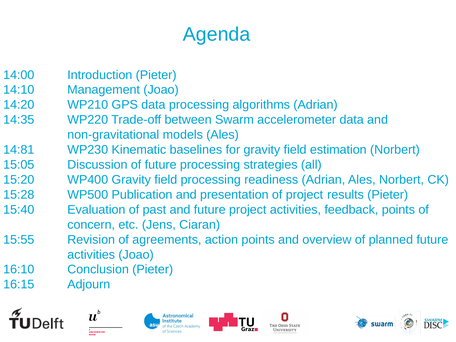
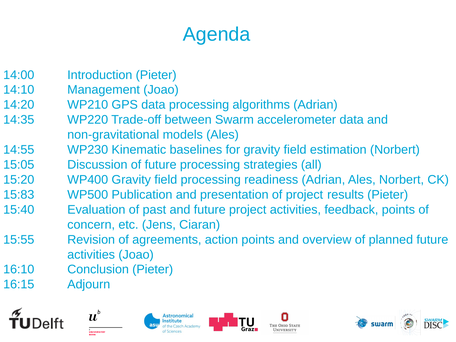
14:81: 14:81 -> 14:55 (19, 150)
15:28: 15:28 -> 15:83 (19, 195)
